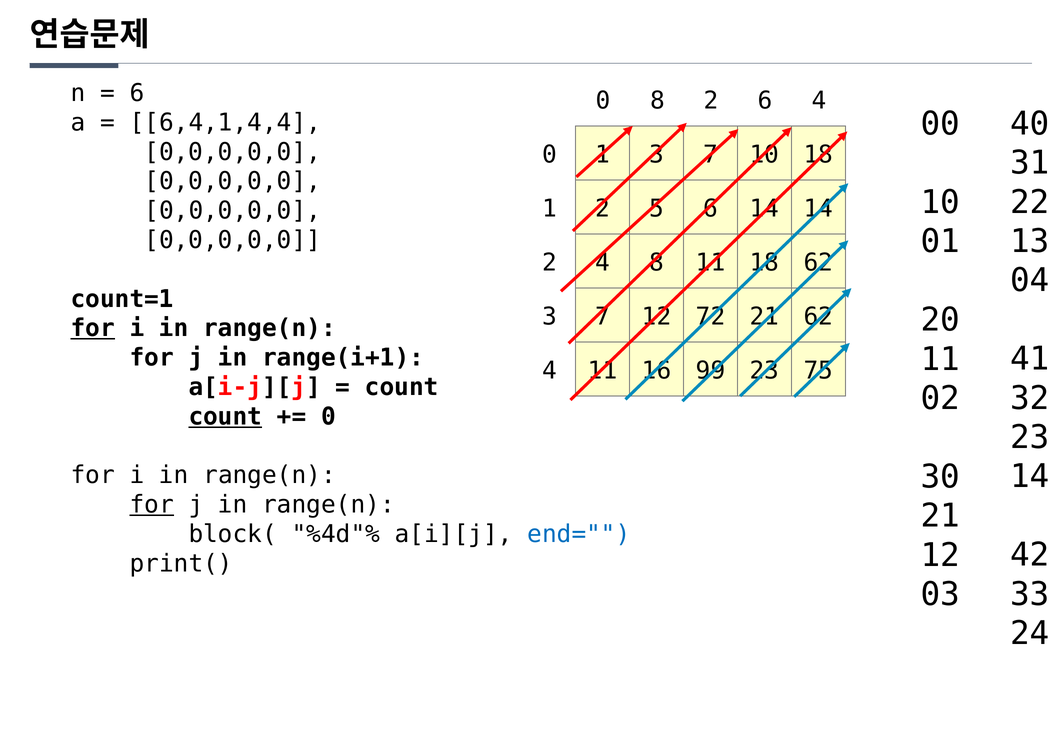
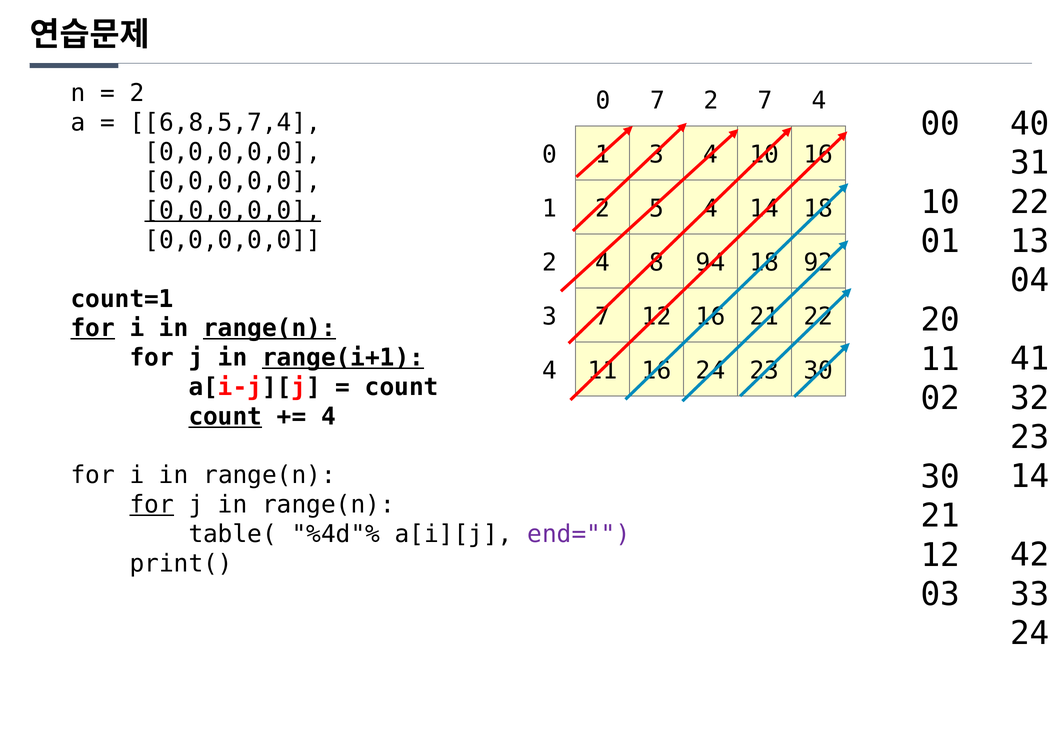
6: 6 -> 2 (137, 93)
0 8: 8 -> 7 (657, 101)
2 6: 6 -> 7 (765, 101)
6,4,1,4,4: 6,4,1,4,4 -> 6,8,5,7,4 (225, 123)
1 3 7: 7 -> 4 (711, 155)
10 18: 18 -> 16 (819, 155)
5 6: 6 -> 4 (711, 209)
14 14: 14 -> 18 (819, 209)
0,0,0,0,0 underline: none -> present (233, 211)
8 11: 11 -> 94 (711, 263)
18 62: 62 -> 92 (819, 263)
12 72: 72 -> 16 (711, 317)
21 62: 62 -> 22 (819, 317)
range(n underline: none -> present (270, 328)
range(i+1 underline: none -> present (343, 358)
16 99: 99 -> 24 (711, 371)
23 75: 75 -> 30 (819, 371)
0: 0 -> 4 (328, 416)
block(: block( -> table( (233, 534)
end= colour: blue -> purple (579, 534)
